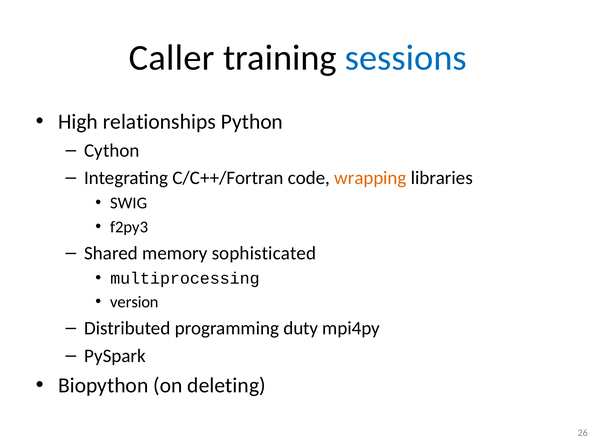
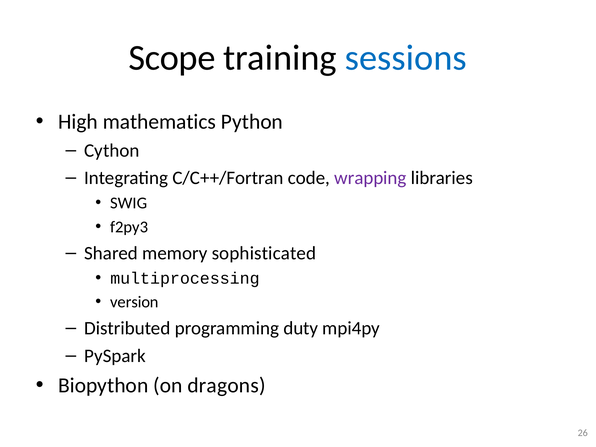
Caller: Caller -> Scope (172, 58)
relationships: relationships -> mathematics (159, 122)
wrapping colour: orange -> purple (370, 178)
deleting: deleting -> dragons (226, 386)
